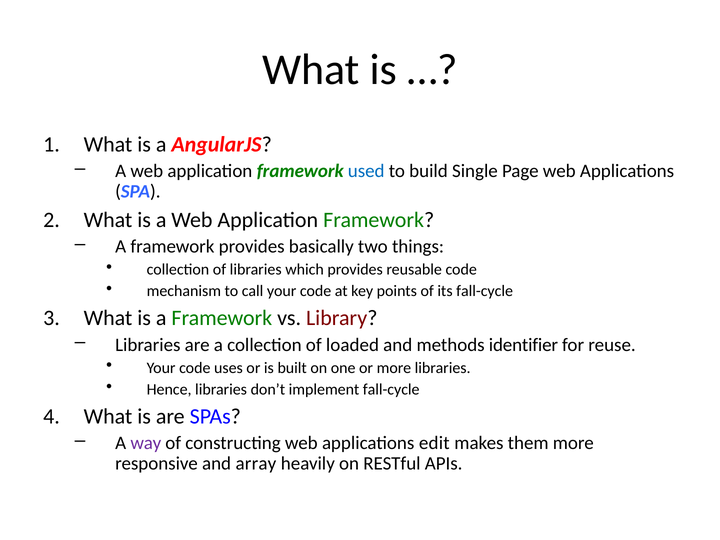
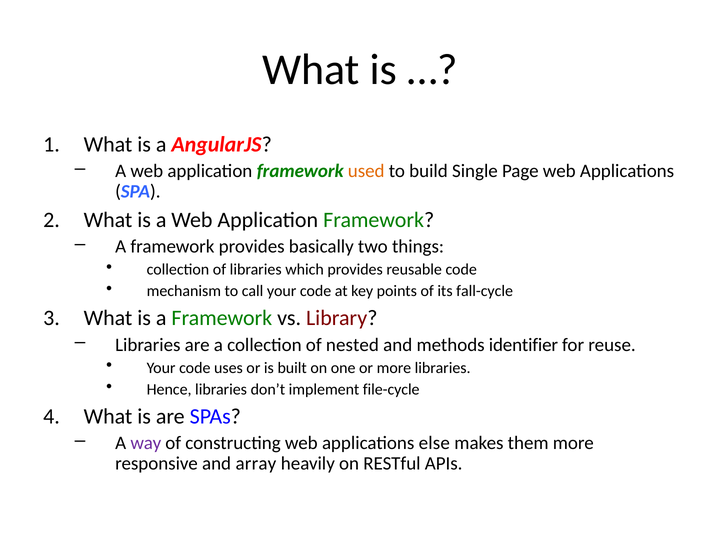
used colour: blue -> orange (366, 171)
loaded: loaded -> nested (352, 345)
implement fall-cycle: fall-cycle -> file-cycle (391, 389)
edit: edit -> else (434, 443)
